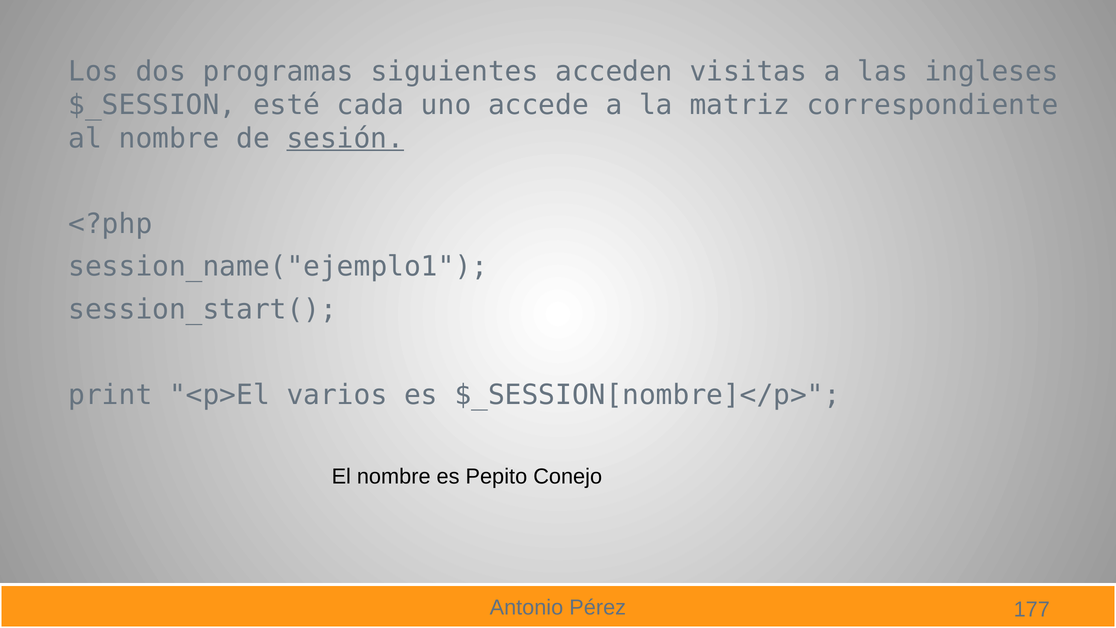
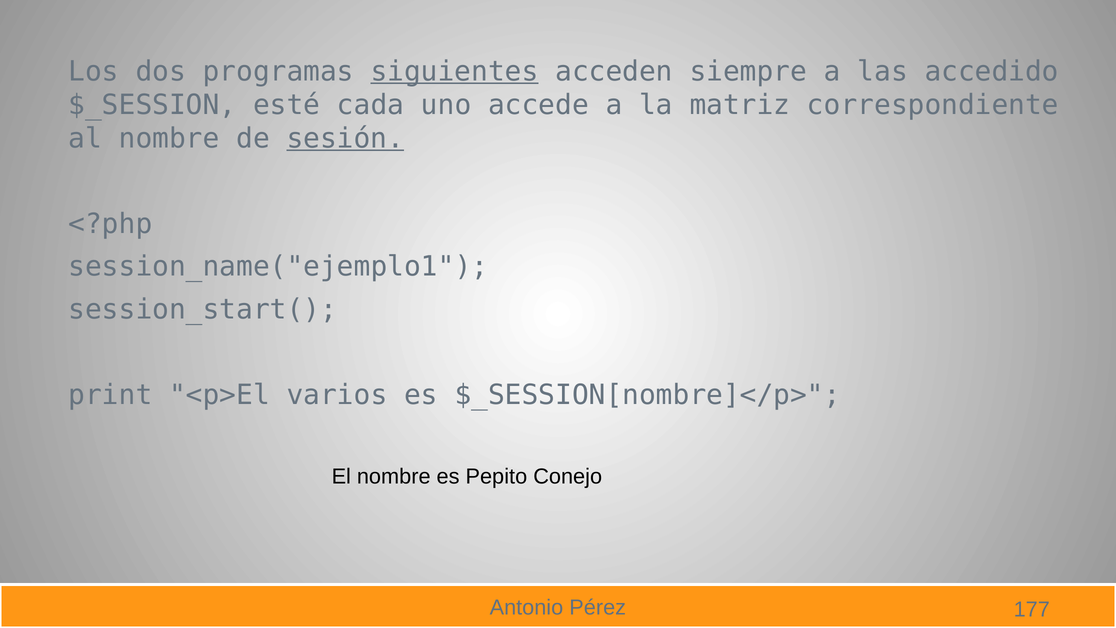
siguientes underline: none -> present (454, 71)
visitas: visitas -> siempre (748, 71)
ingleses: ingleses -> accedido (992, 71)
